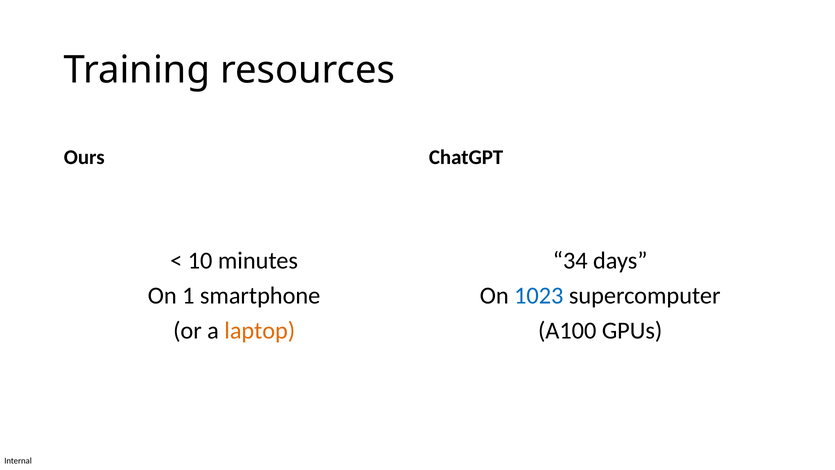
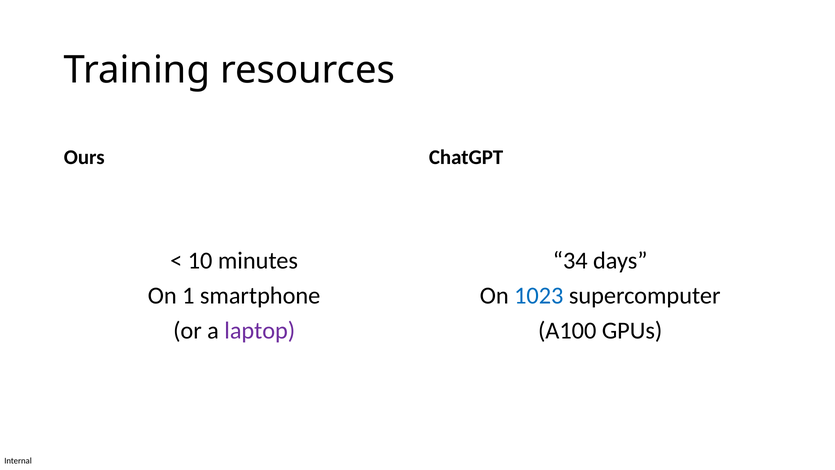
laptop colour: orange -> purple (260, 331)
